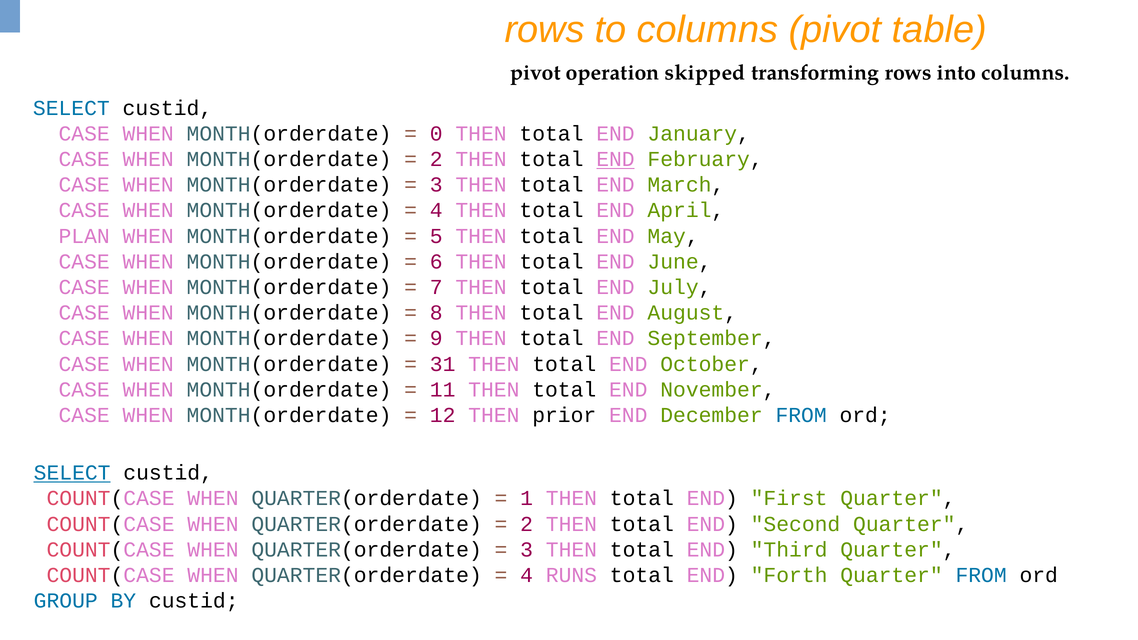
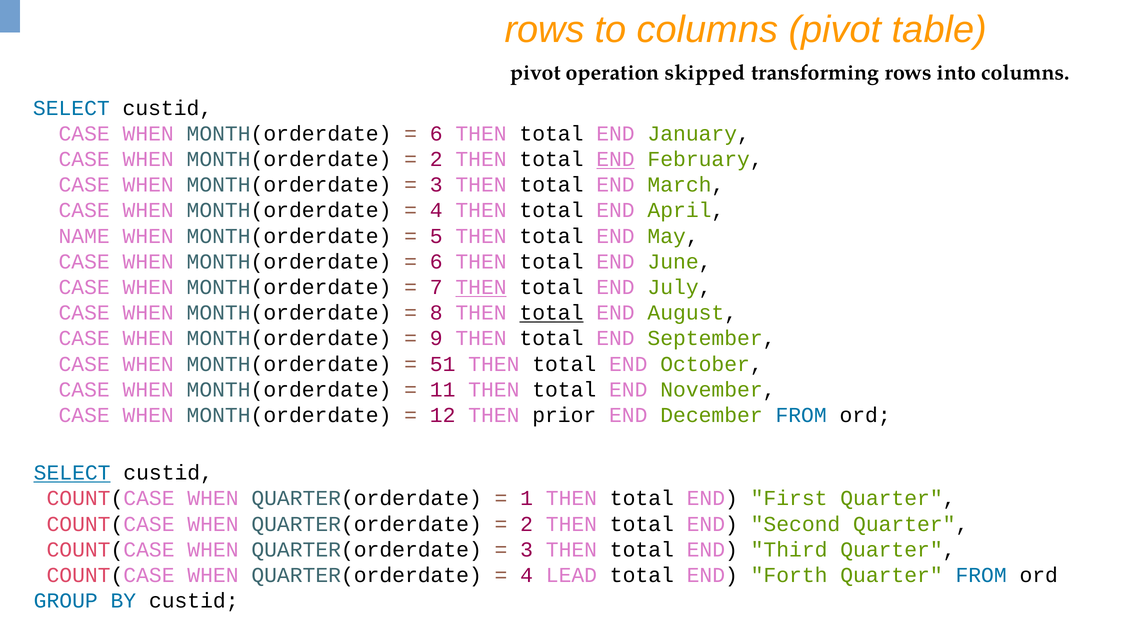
0: 0 -> 6 (436, 134)
PLAN: PLAN -> NAME (84, 236)
THEN underline: none -> present (481, 287)
total underline: none -> present (551, 313)
31: 31 -> 51 (443, 364)
RUNS: RUNS -> LEAD (571, 575)
